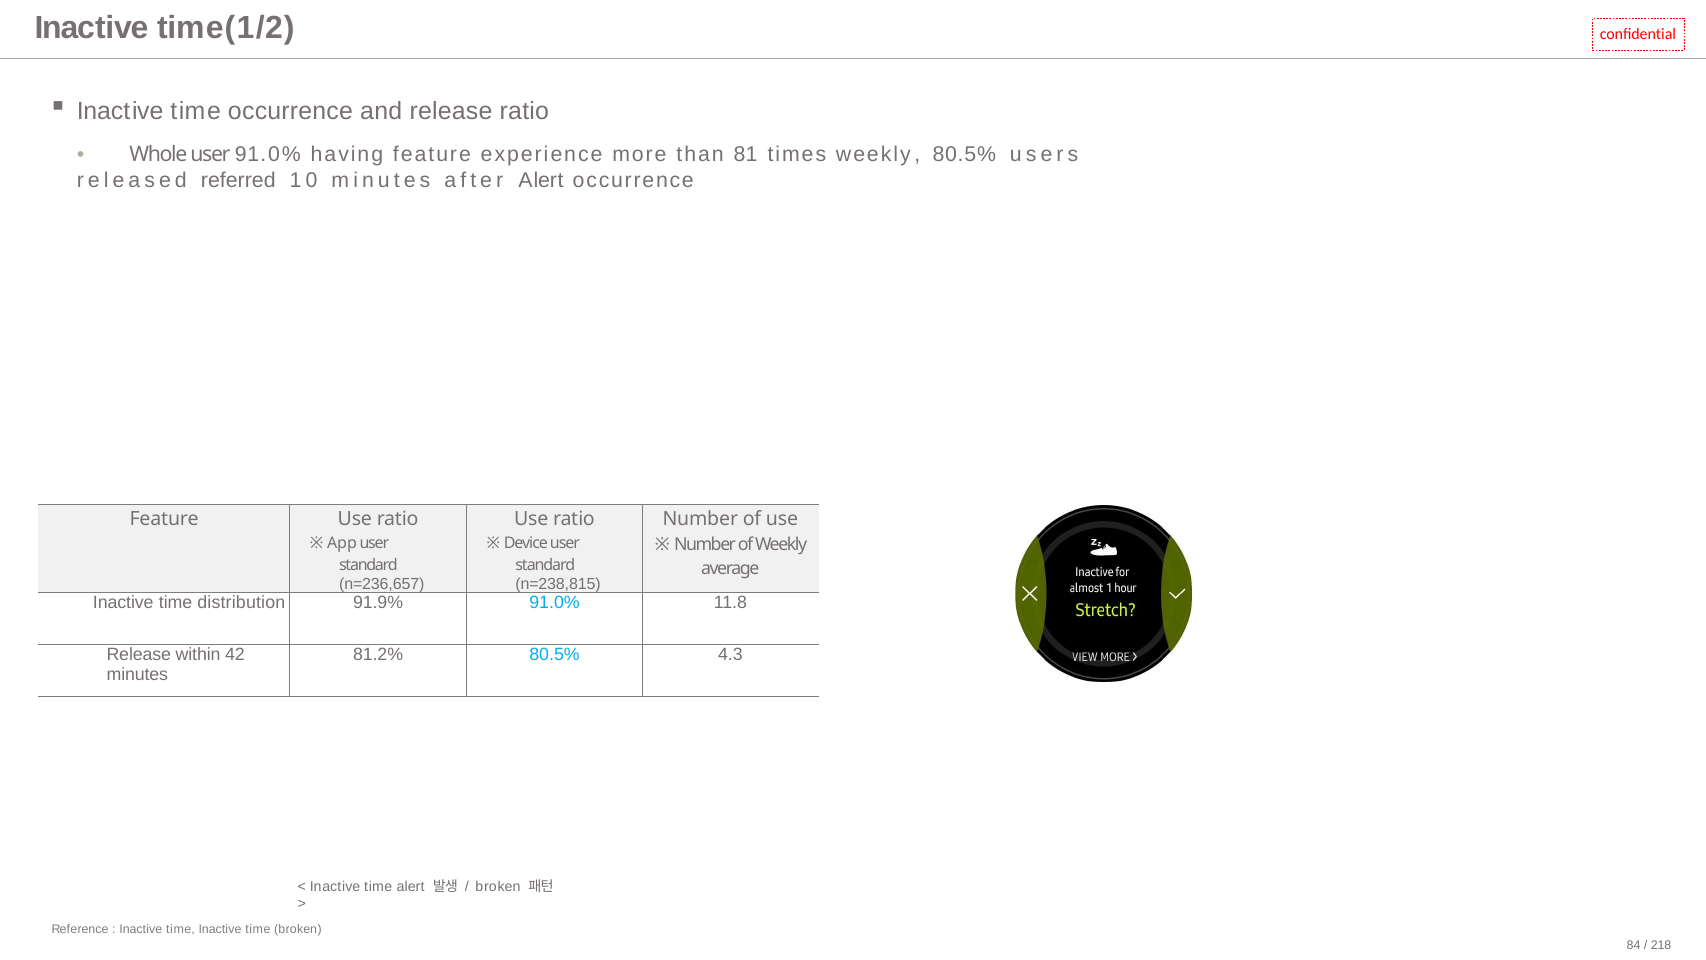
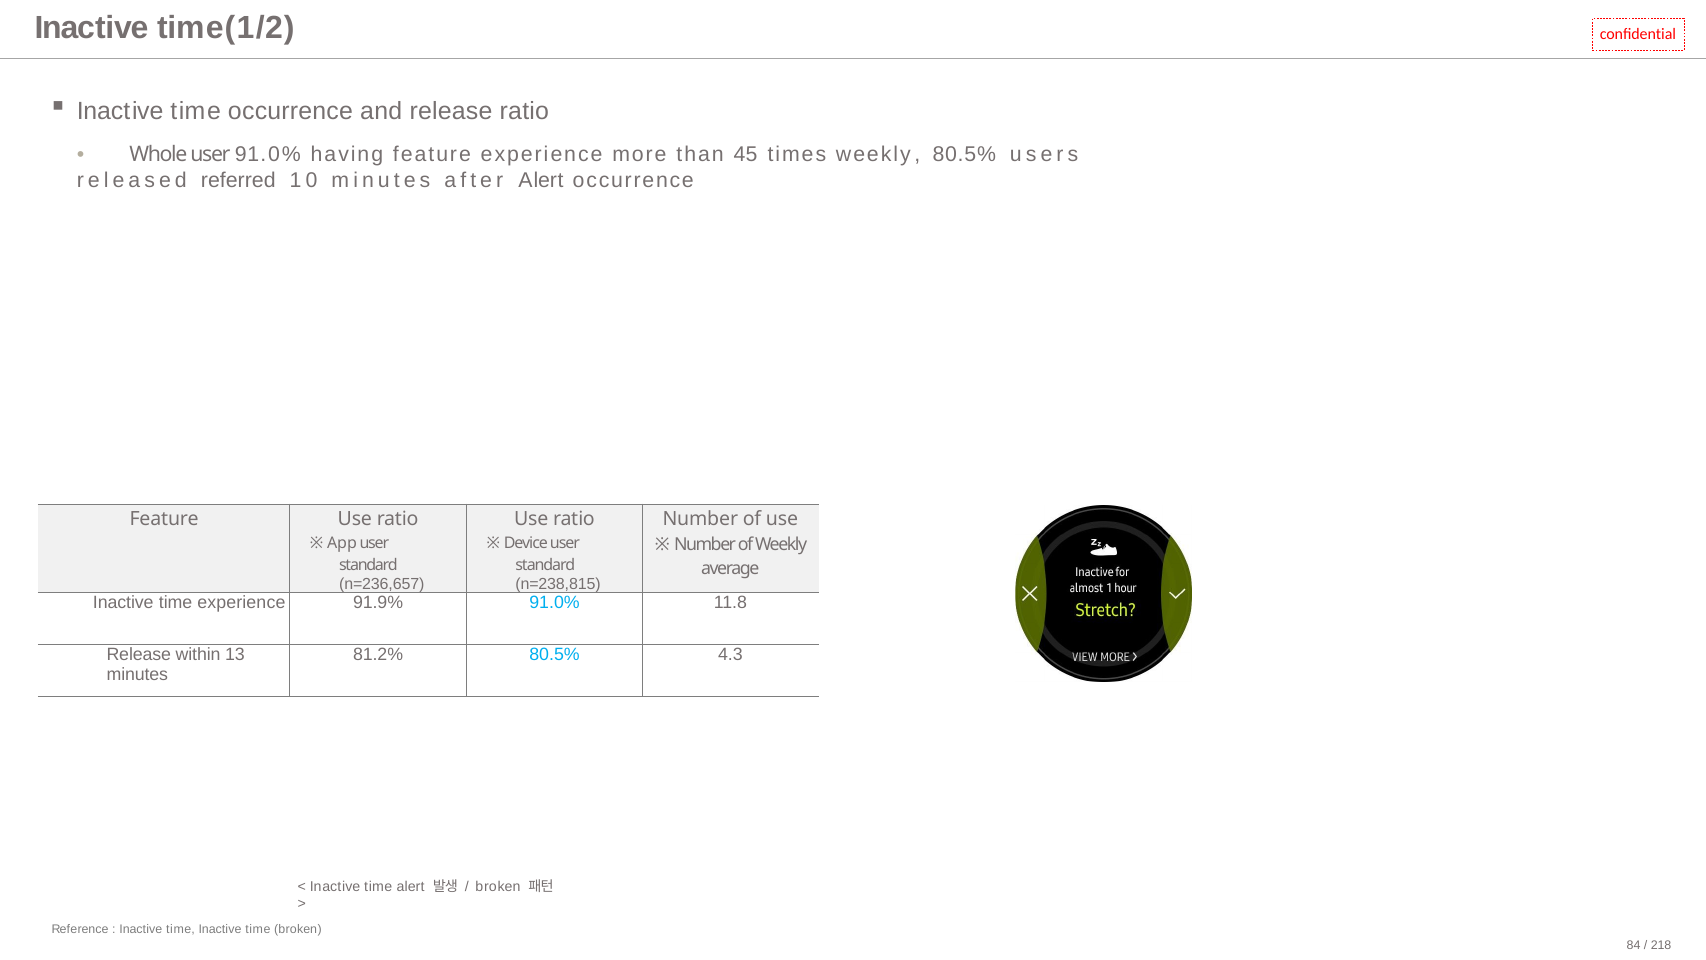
81: 81 -> 45 (745, 154)
time distribution: distribution -> experience (241, 603)
42: 42 -> 13 (235, 655)
